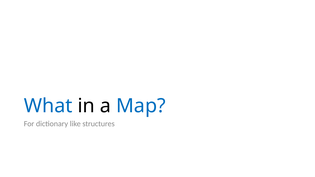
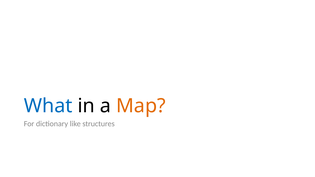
Map colour: blue -> orange (141, 106)
